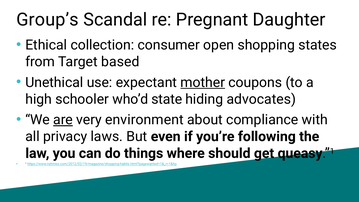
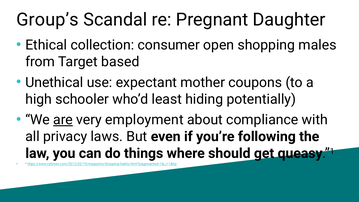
states: states -> males (318, 45)
mother underline: present -> none (203, 82)
state: state -> least (167, 99)
advocates: advocates -> potentially (261, 99)
environment: environment -> employment (144, 120)
